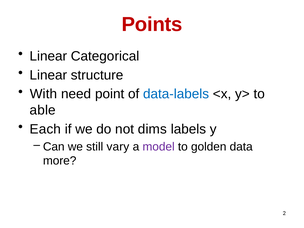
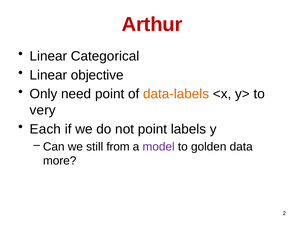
Points: Points -> Arthur (152, 25)
structure: structure -> objective (97, 75)
With: With -> Only (44, 94)
data-labels colour: blue -> orange (176, 94)
able: able -> very (43, 110)
not dims: dims -> point (152, 129)
vary: vary -> from (118, 147)
